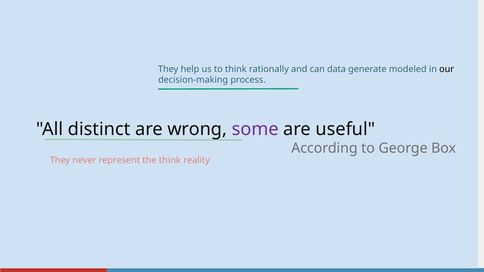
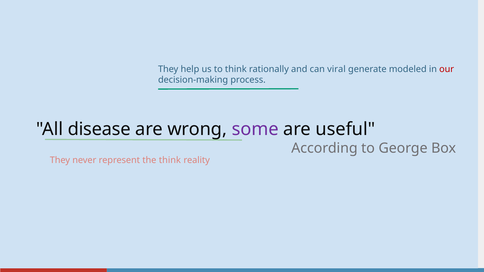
data: data -> viral (336, 69)
our colour: black -> red (447, 69)
distinct: distinct -> disease (99, 129)
